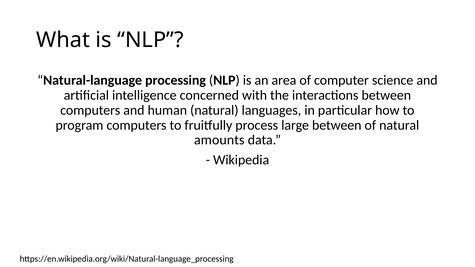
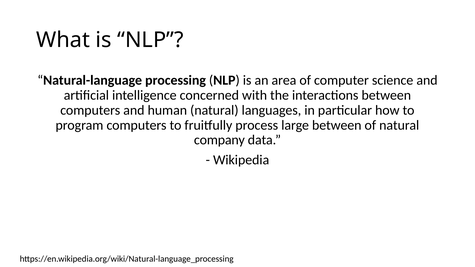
amounts: amounts -> company (219, 140)
